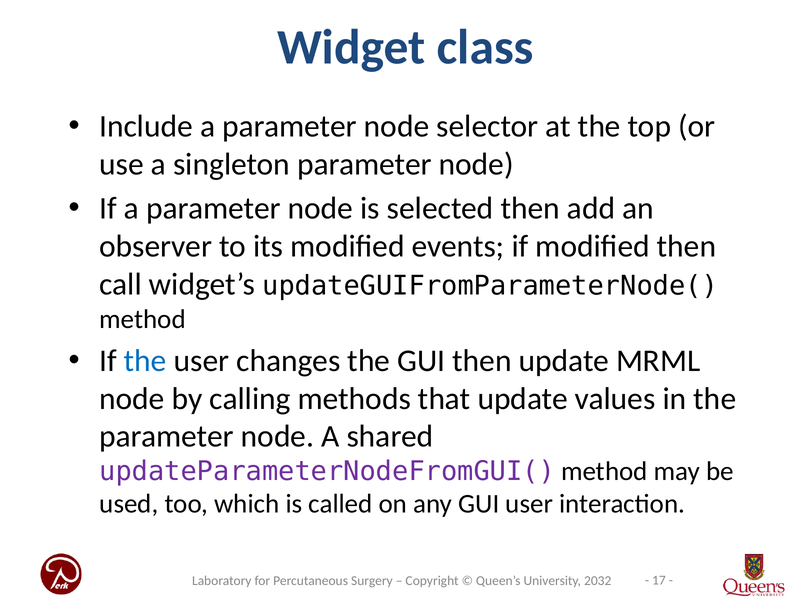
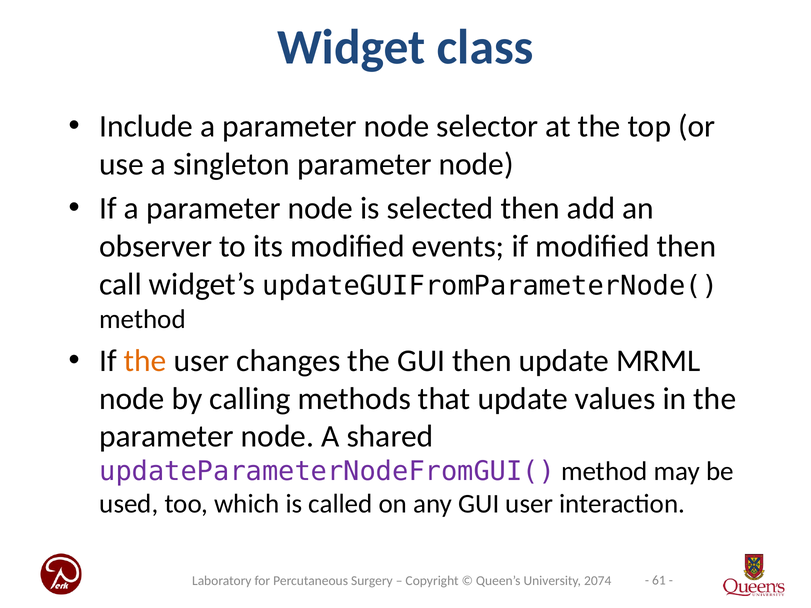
the colour: blue -> orange (145, 361)
17: 17 -> 61 (659, 581)
2032: 2032 -> 2074 (598, 581)
